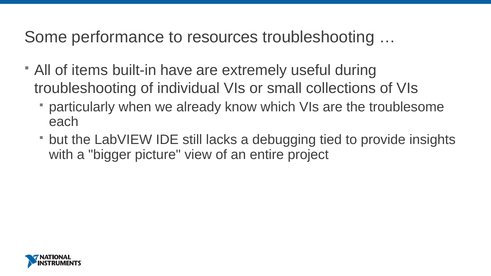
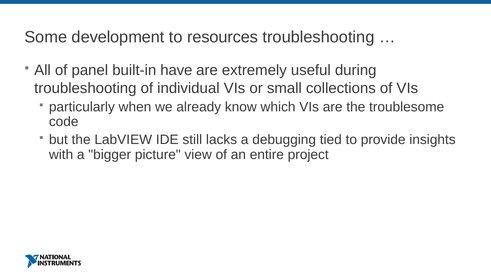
performance: performance -> development (118, 37)
items: items -> panel (90, 70)
each: each -> code (64, 122)
